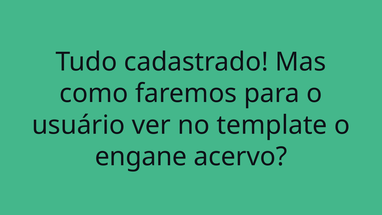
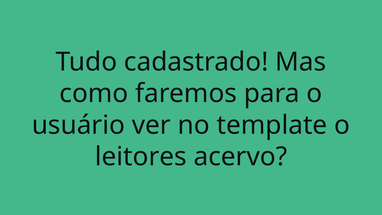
engane: engane -> leitores (141, 157)
